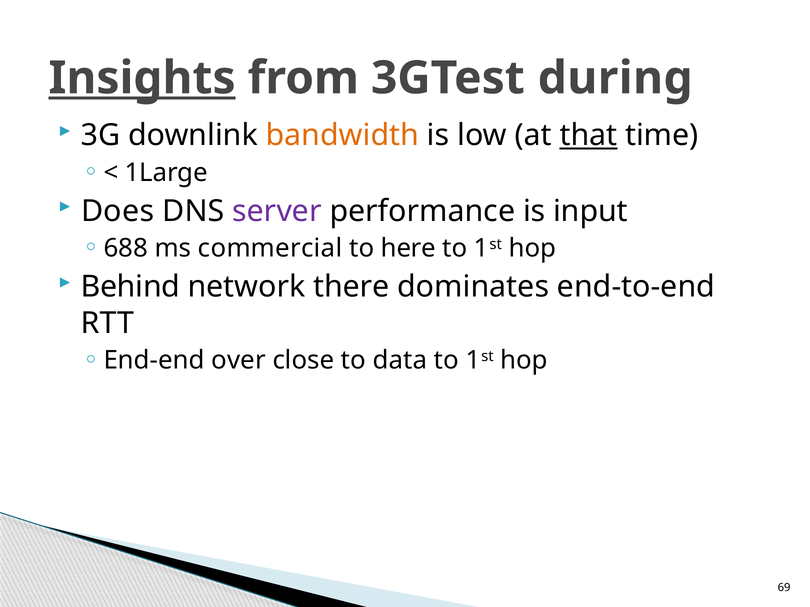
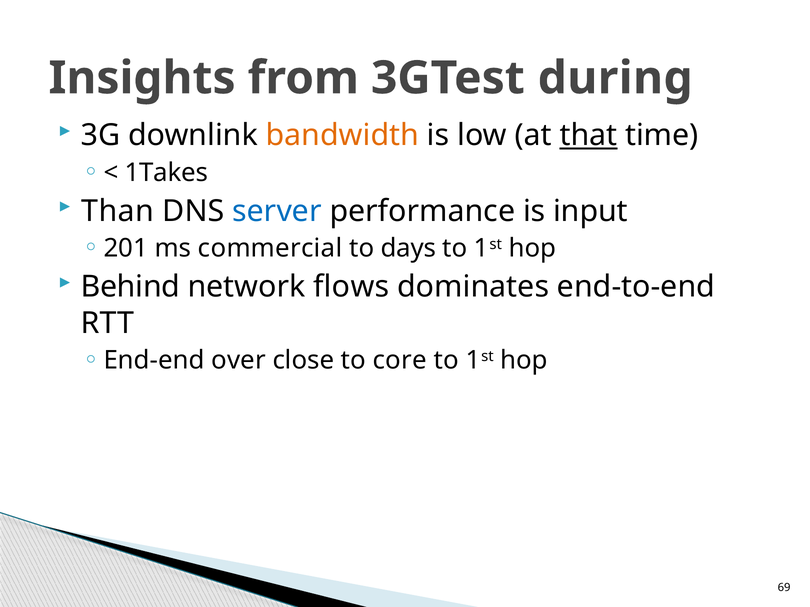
Insights underline: present -> none (142, 78)
1Large: 1Large -> 1Takes (166, 173)
Does: Does -> Than (118, 211)
server colour: purple -> blue (277, 211)
688: 688 -> 201 (126, 248)
here: here -> days (408, 248)
there: there -> flows (351, 287)
data: data -> core (400, 361)
